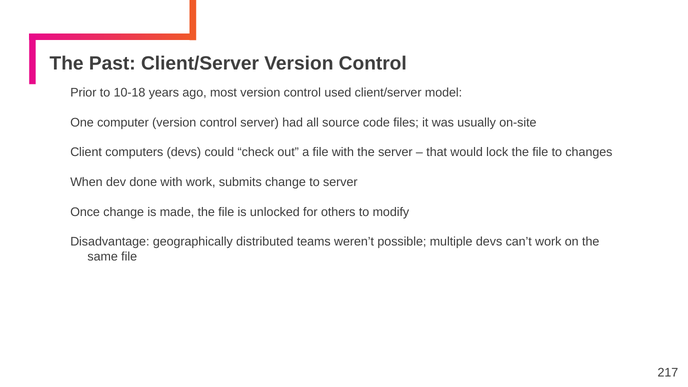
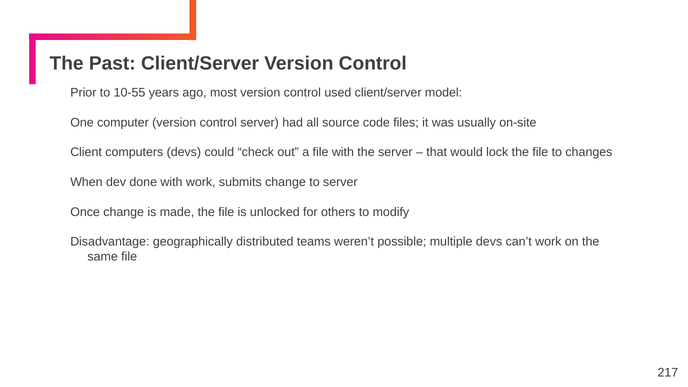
10-18: 10-18 -> 10-55 (129, 93)
